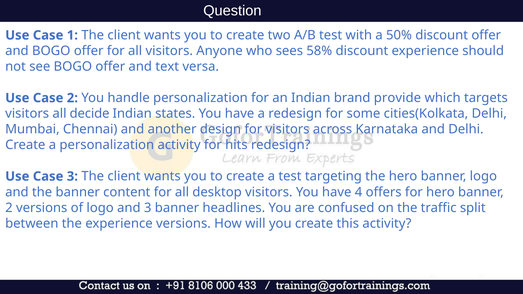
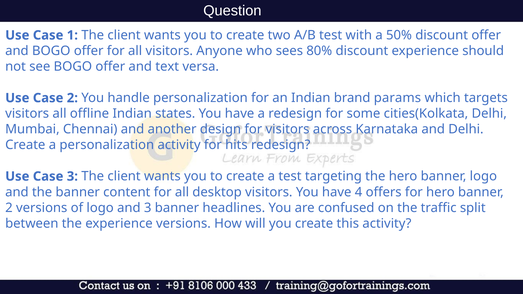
58%: 58% -> 80% (319, 51)
provide: provide -> params (397, 98)
decide: decide -> offline (89, 114)
